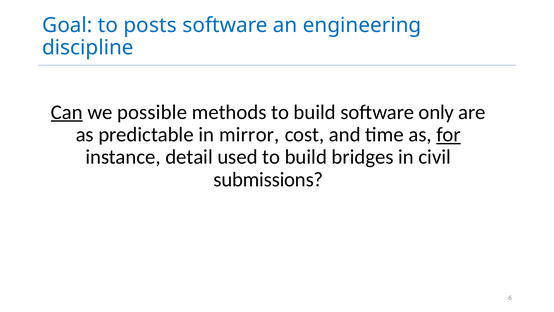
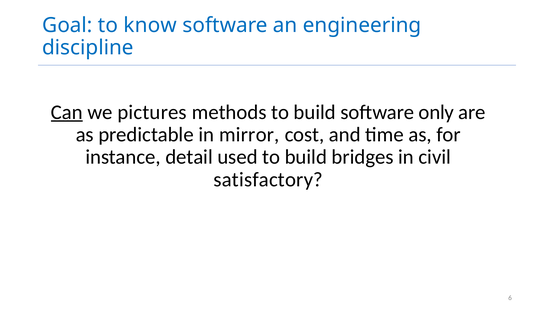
posts: posts -> know (150, 25)
possible: possible -> pictures (152, 112)
for underline: present -> none (449, 134)
submissions: submissions -> satisfactory (268, 179)
